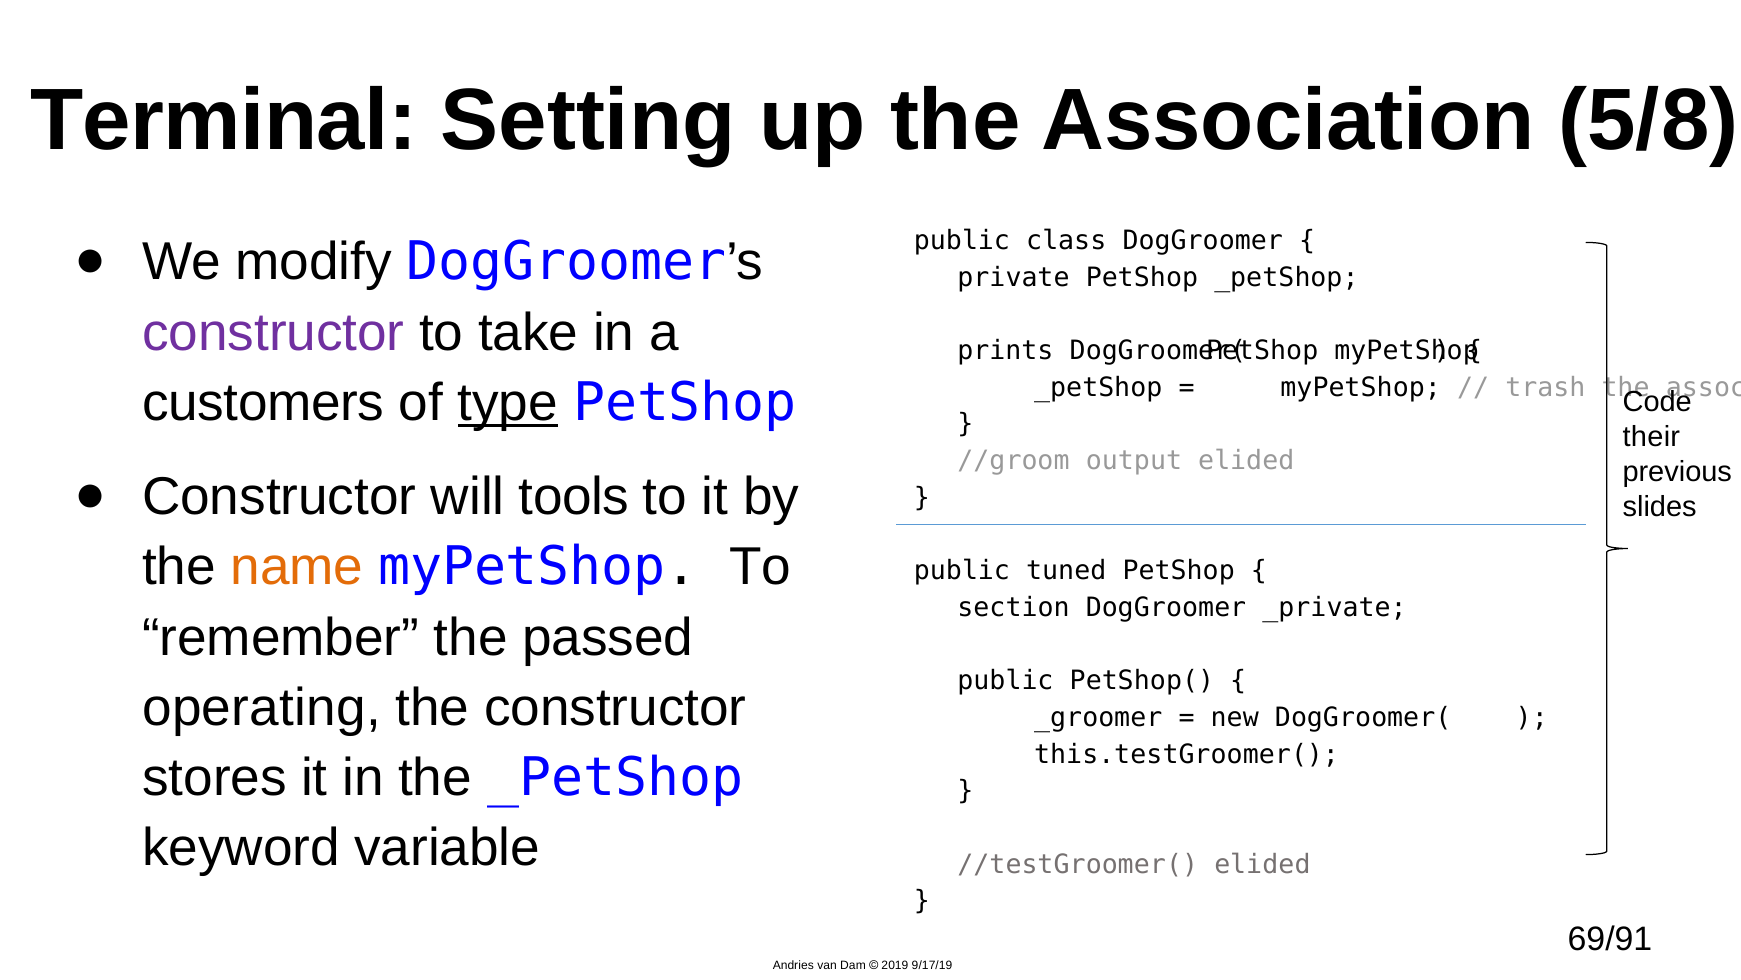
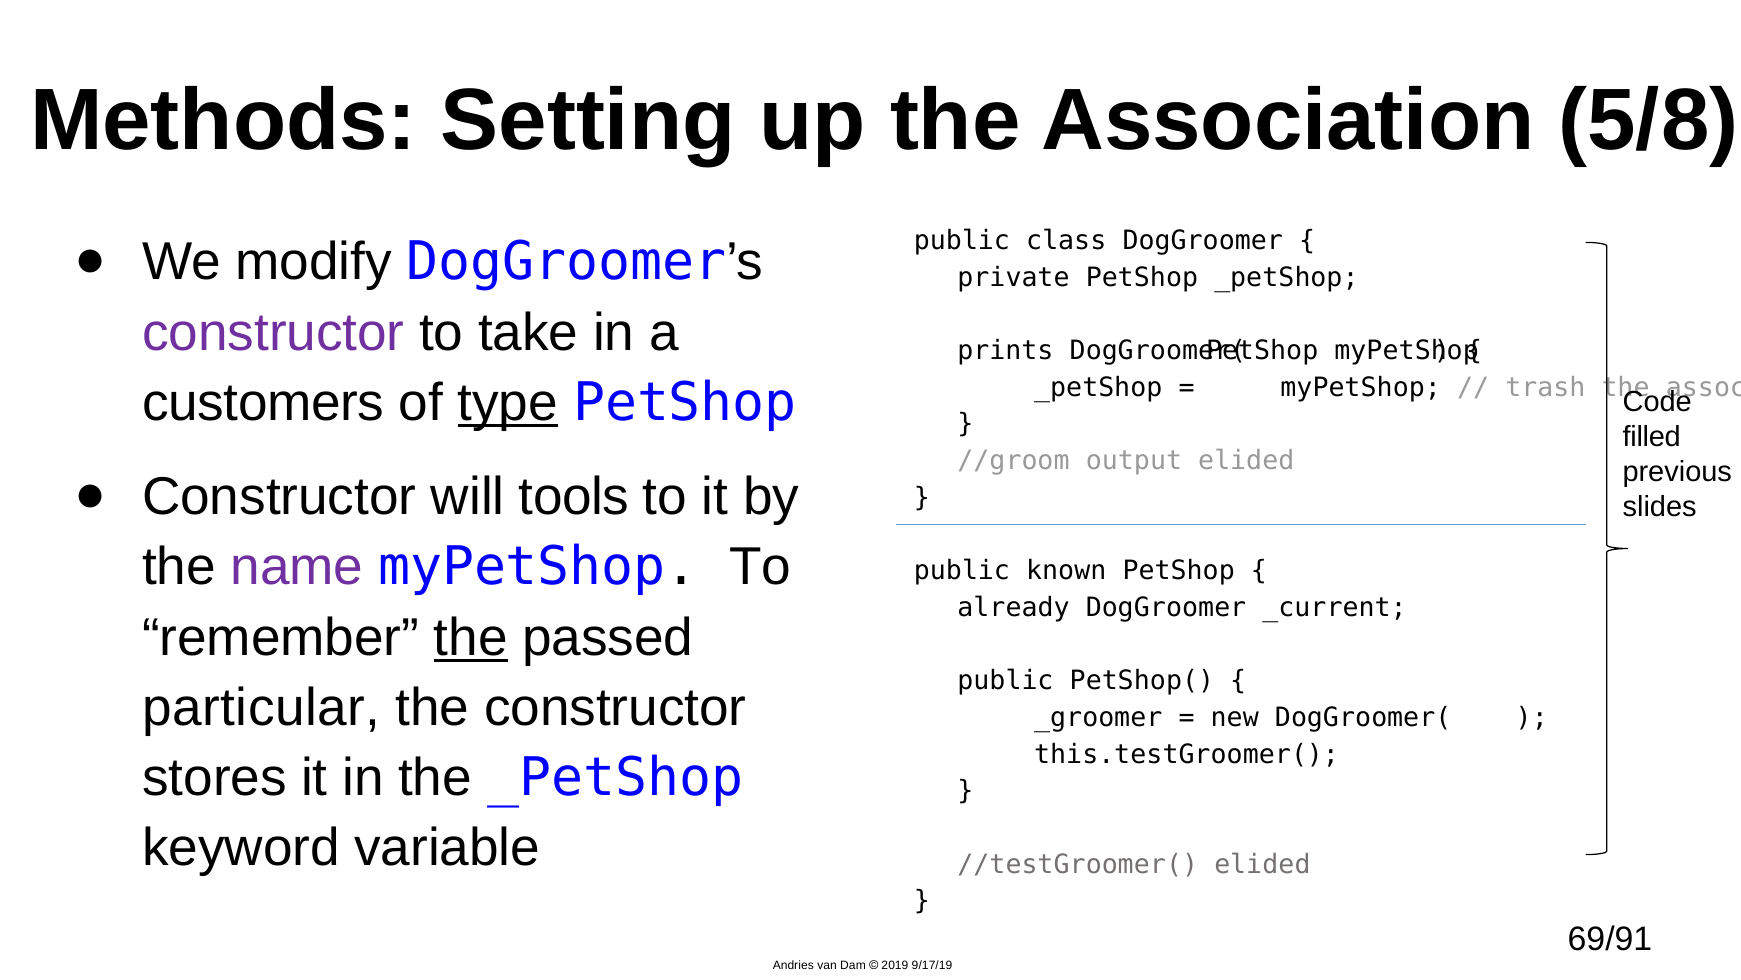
Terminal: Terminal -> Methods (223, 120)
their: their -> filled (1652, 437)
name colour: orange -> purple (297, 567)
tuned: tuned -> known (1066, 570)
section: section -> already (1014, 607)
_private: _private -> _current (1335, 607)
the underline: none -> present (471, 637)
operating: operating -> particular (262, 707)
